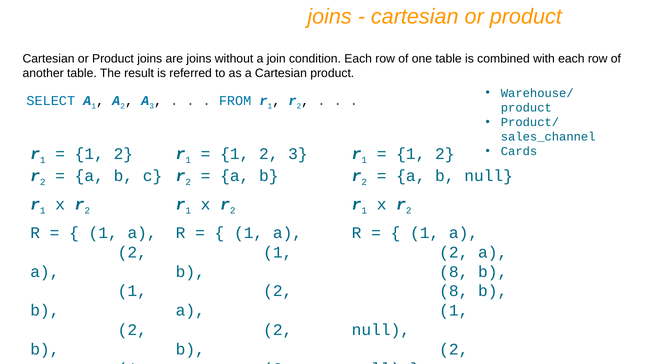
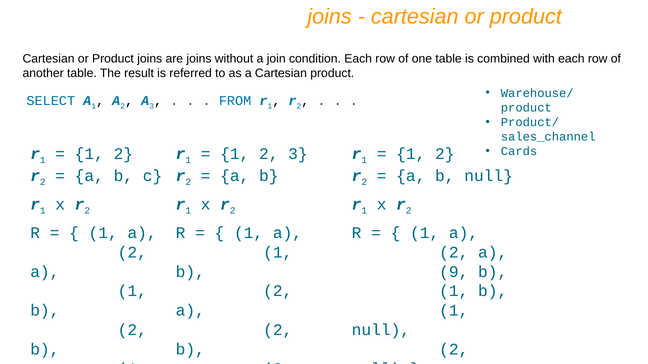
8: 8 -> 9 (454, 272)
8: 8 -> 1 (454, 292)
